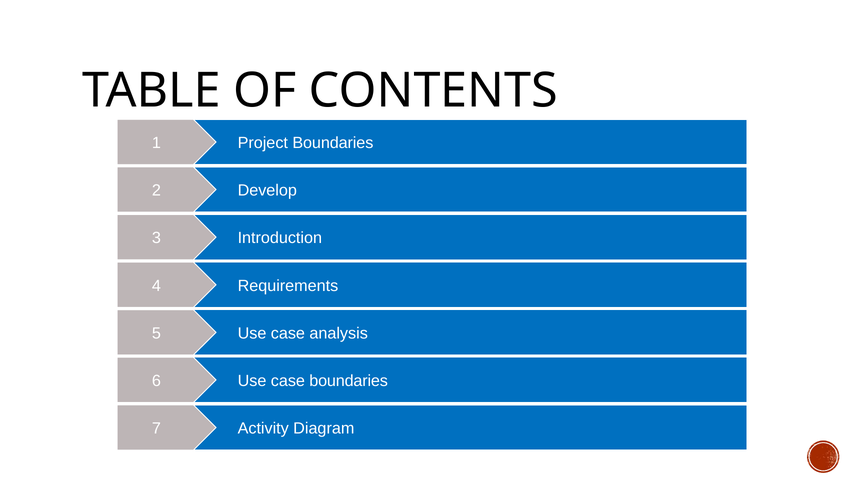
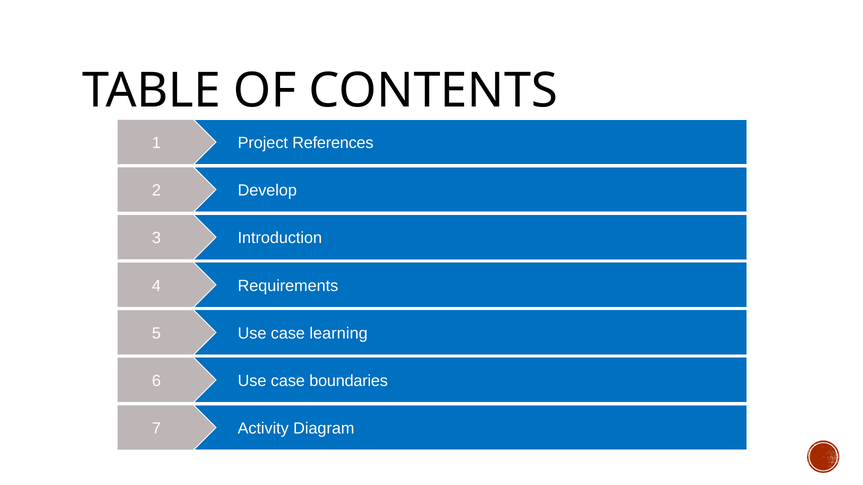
Project Boundaries: Boundaries -> References (333, 143)
analysis: analysis -> learning (339, 334)
